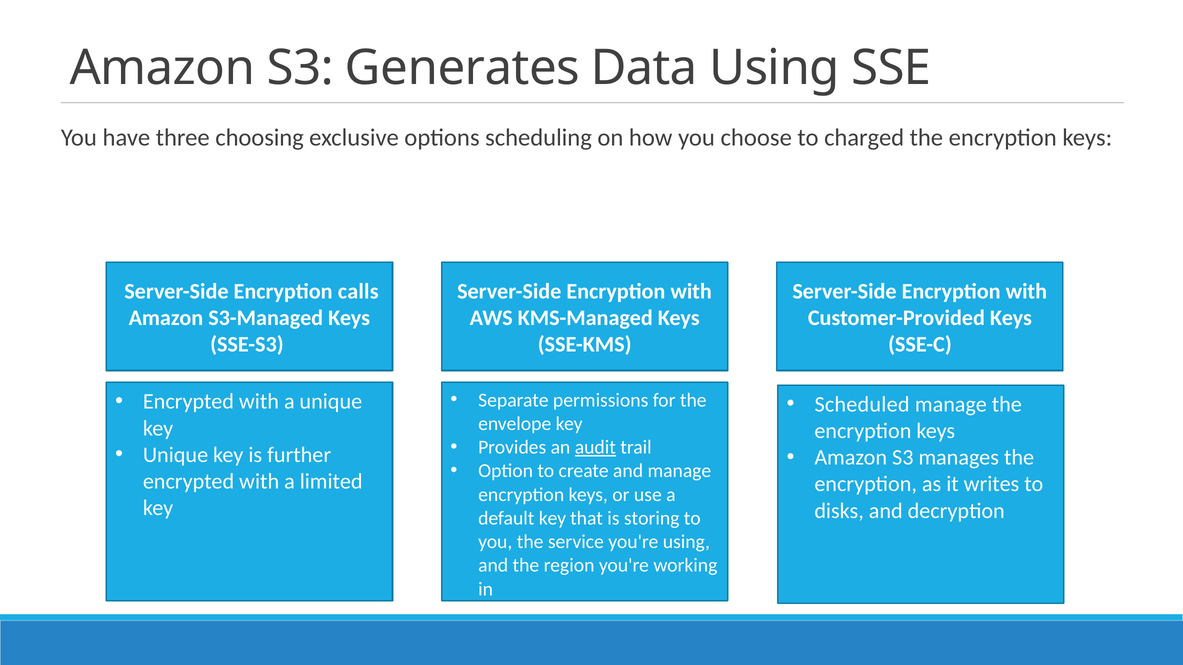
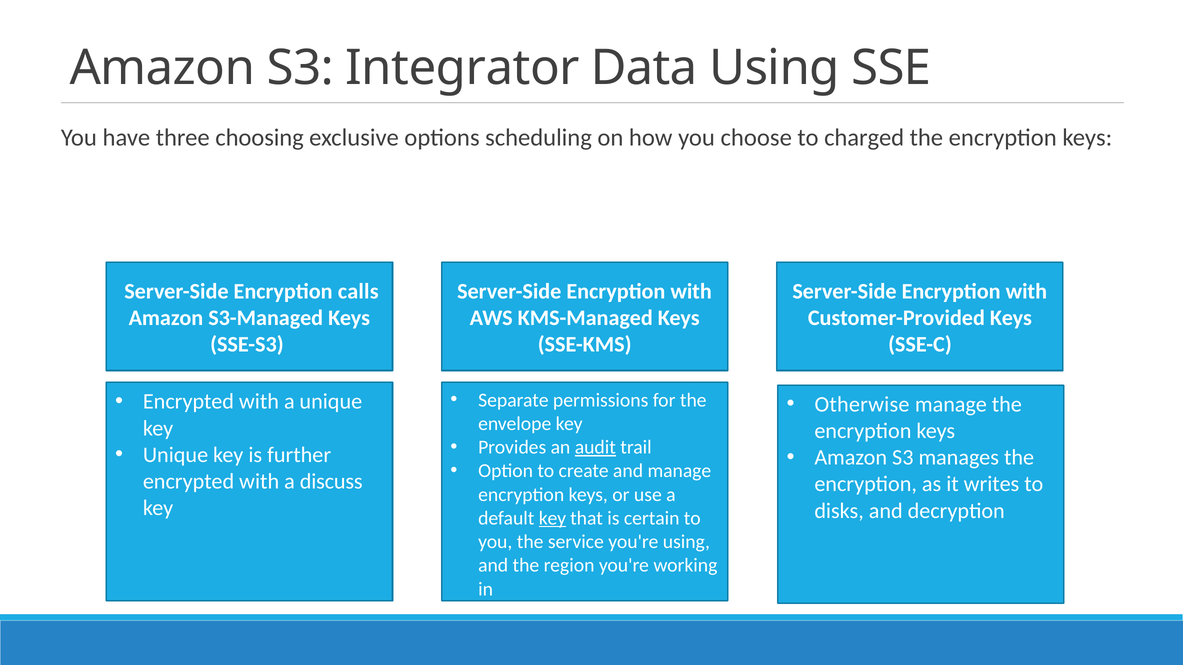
Generates: Generates -> Integrator (462, 68)
Scheduled: Scheduled -> Otherwise (862, 405)
limited: limited -> discuss (331, 482)
key underline: none -> present (552, 519)
storing: storing -> certain (652, 519)
